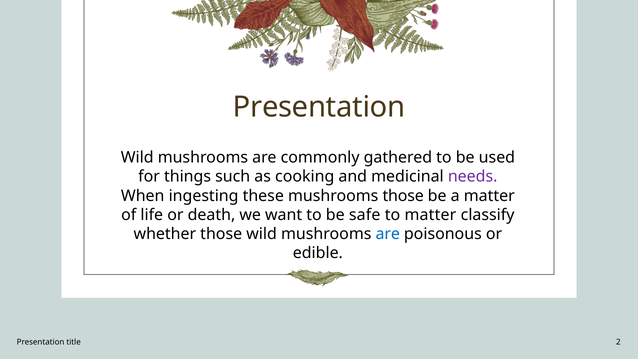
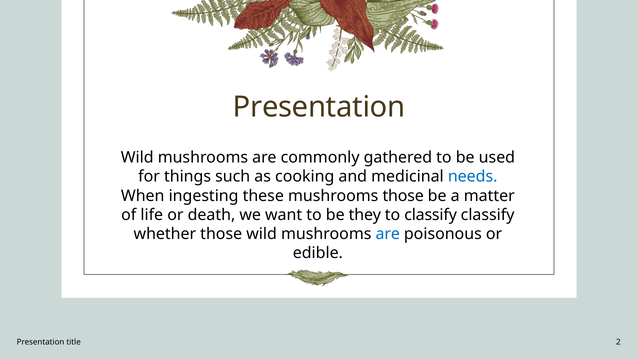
needs colour: purple -> blue (473, 177)
safe: safe -> they (365, 215)
to matter: matter -> classify (431, 215)
